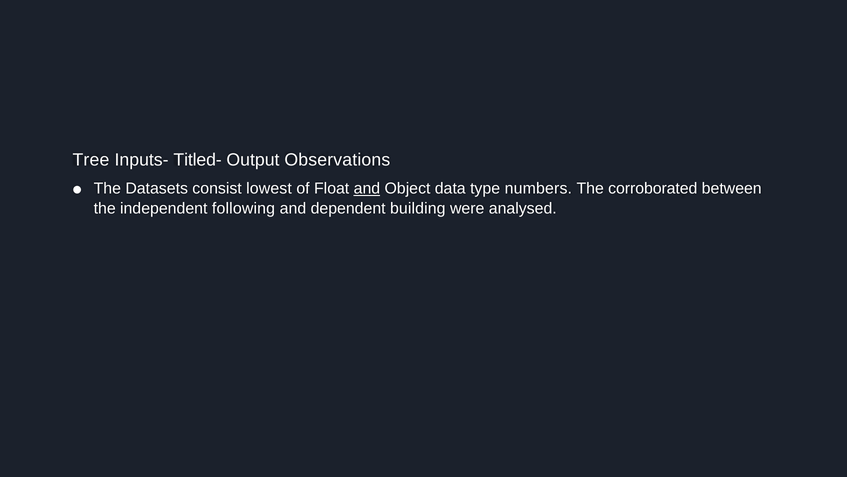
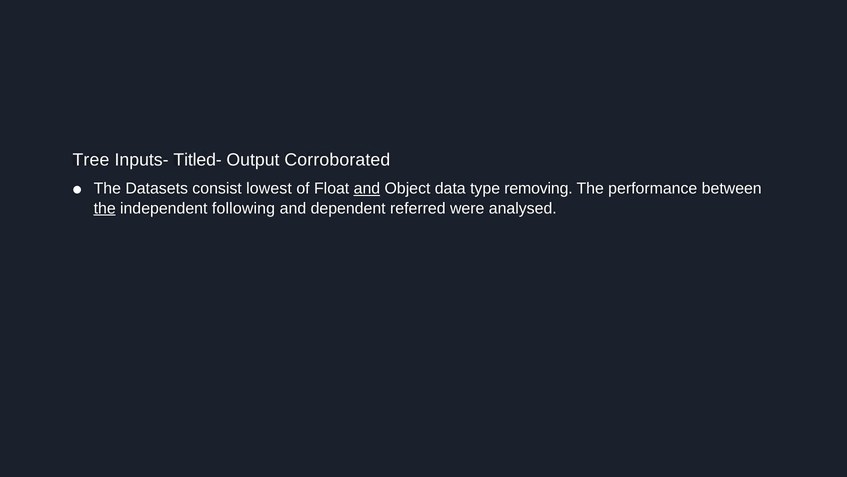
Observations: Observations -> Corroborated (337, 160)
numbers: numbers -> removing (539, 188)
corroborated: corroborated -> performance (653, 188)
the underline: none -> present (105, 208)
building: building -> referred (418, 208)
